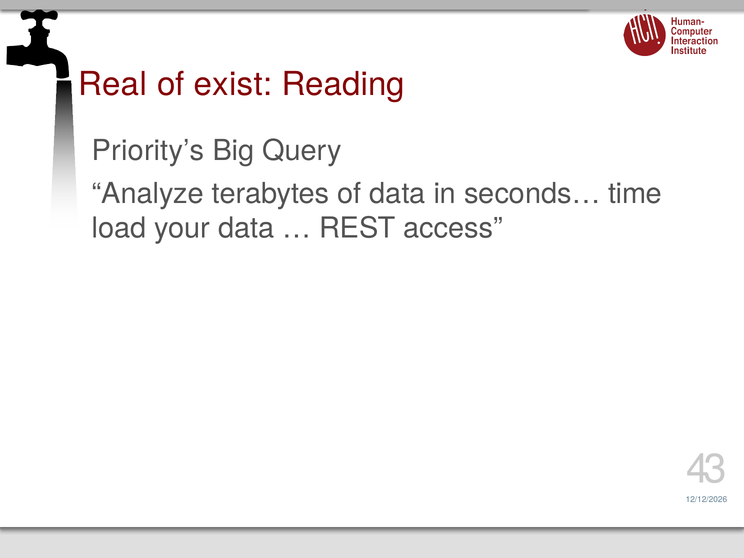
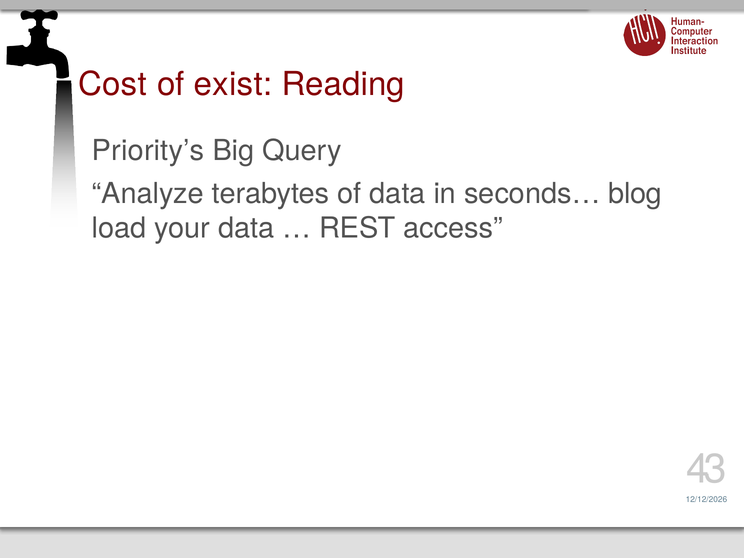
Real: Real -> Cost (113, 85)
time: time -> blog (635, 194)
